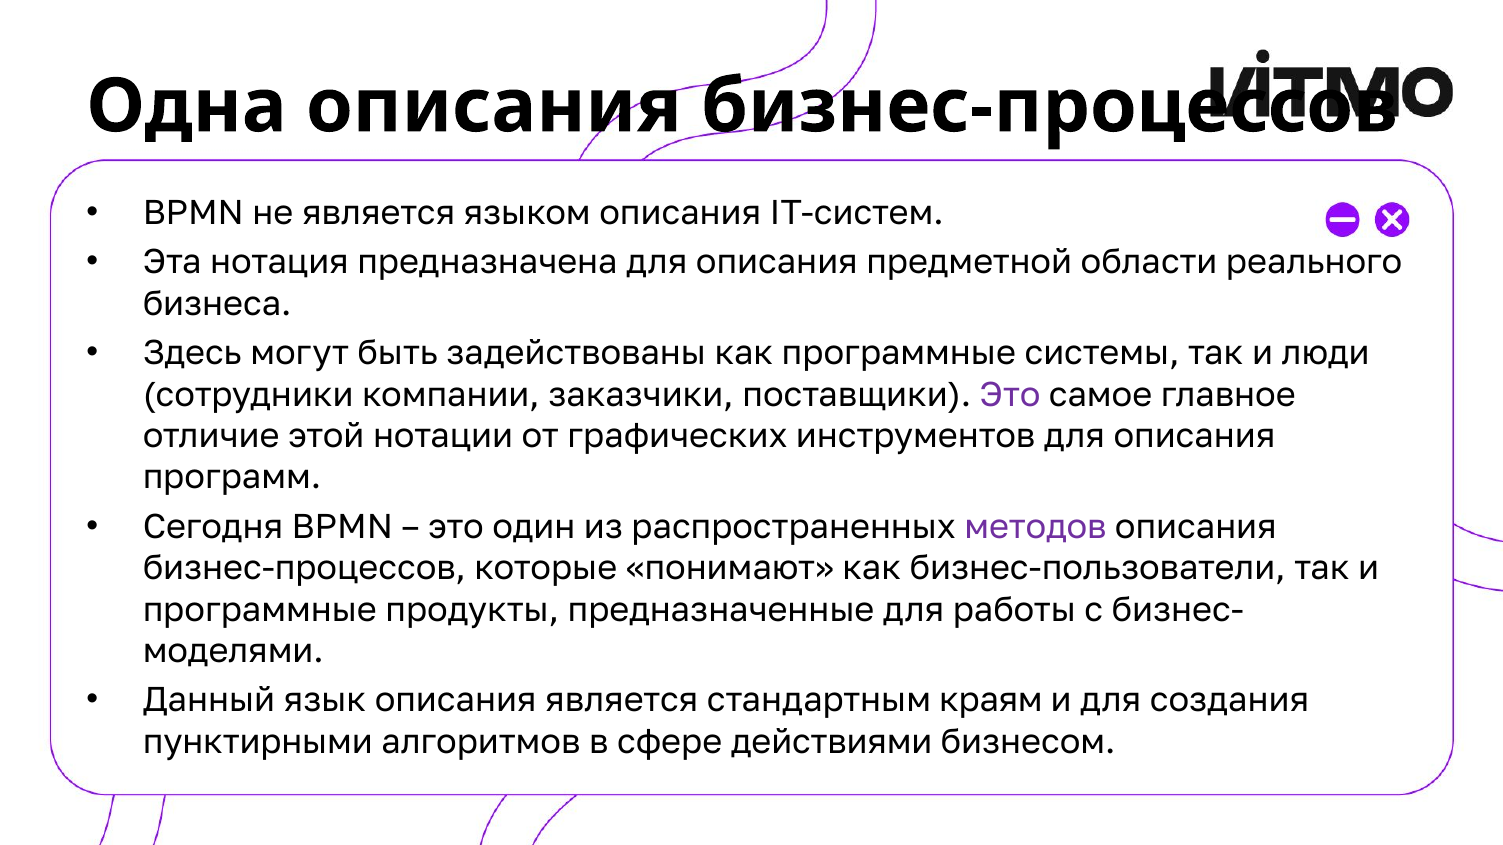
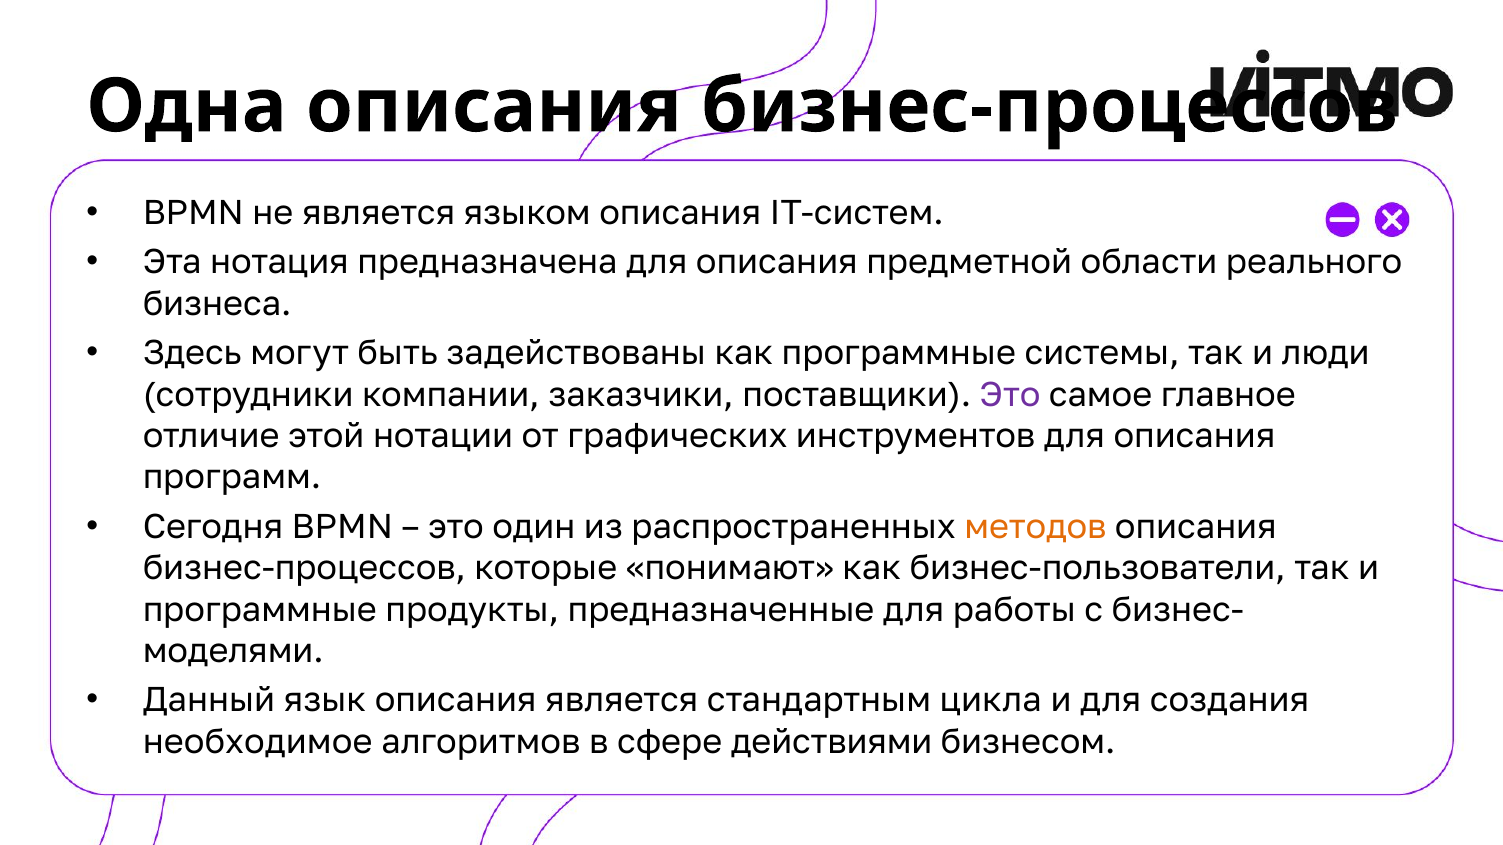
методов colour: purple -> orange (1036, 527)
краям: краям -> цикла (991, 701)
пунктирными: пунктирными -> необходимое (258, 742)
